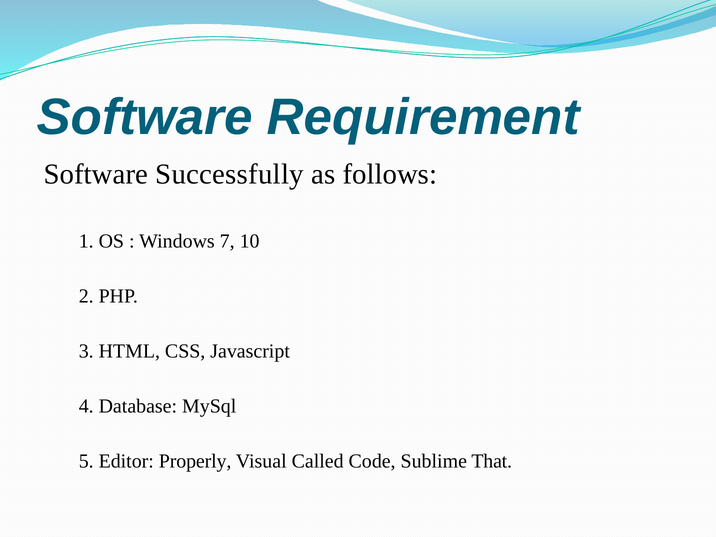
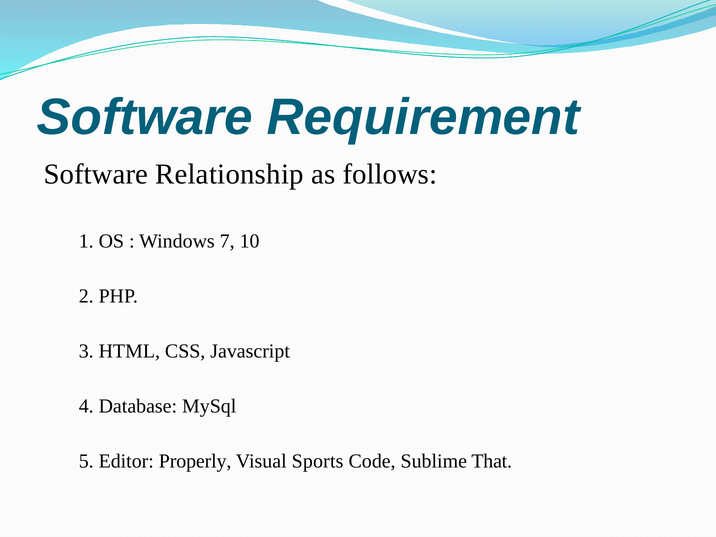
Successfully: Successfully -> Relationship (230, 174)
Called: Called -> Sports (318, 461)
